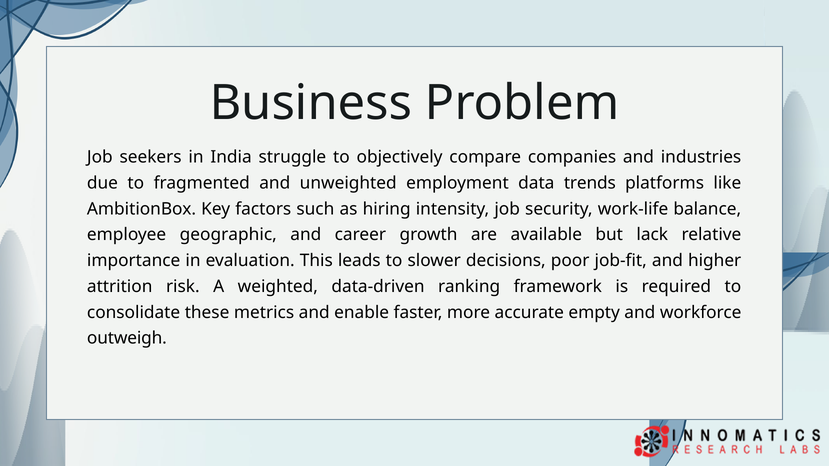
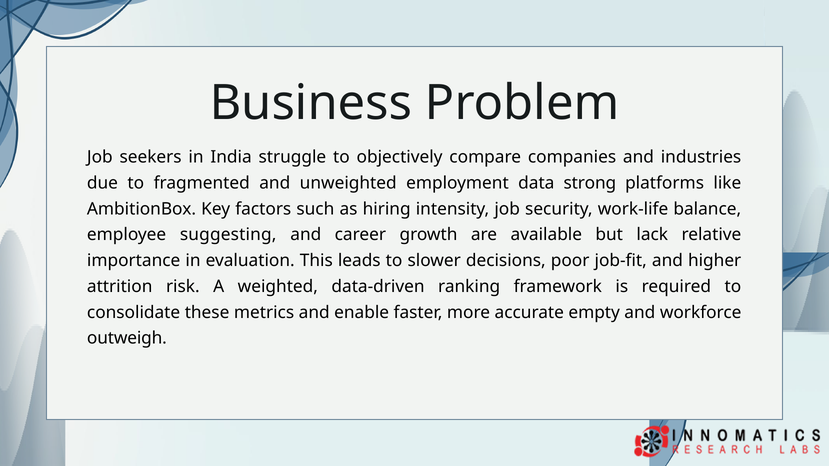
trends: trends -> strong (590, 183)
geographic: geographic -> suggesting (228, 235)
